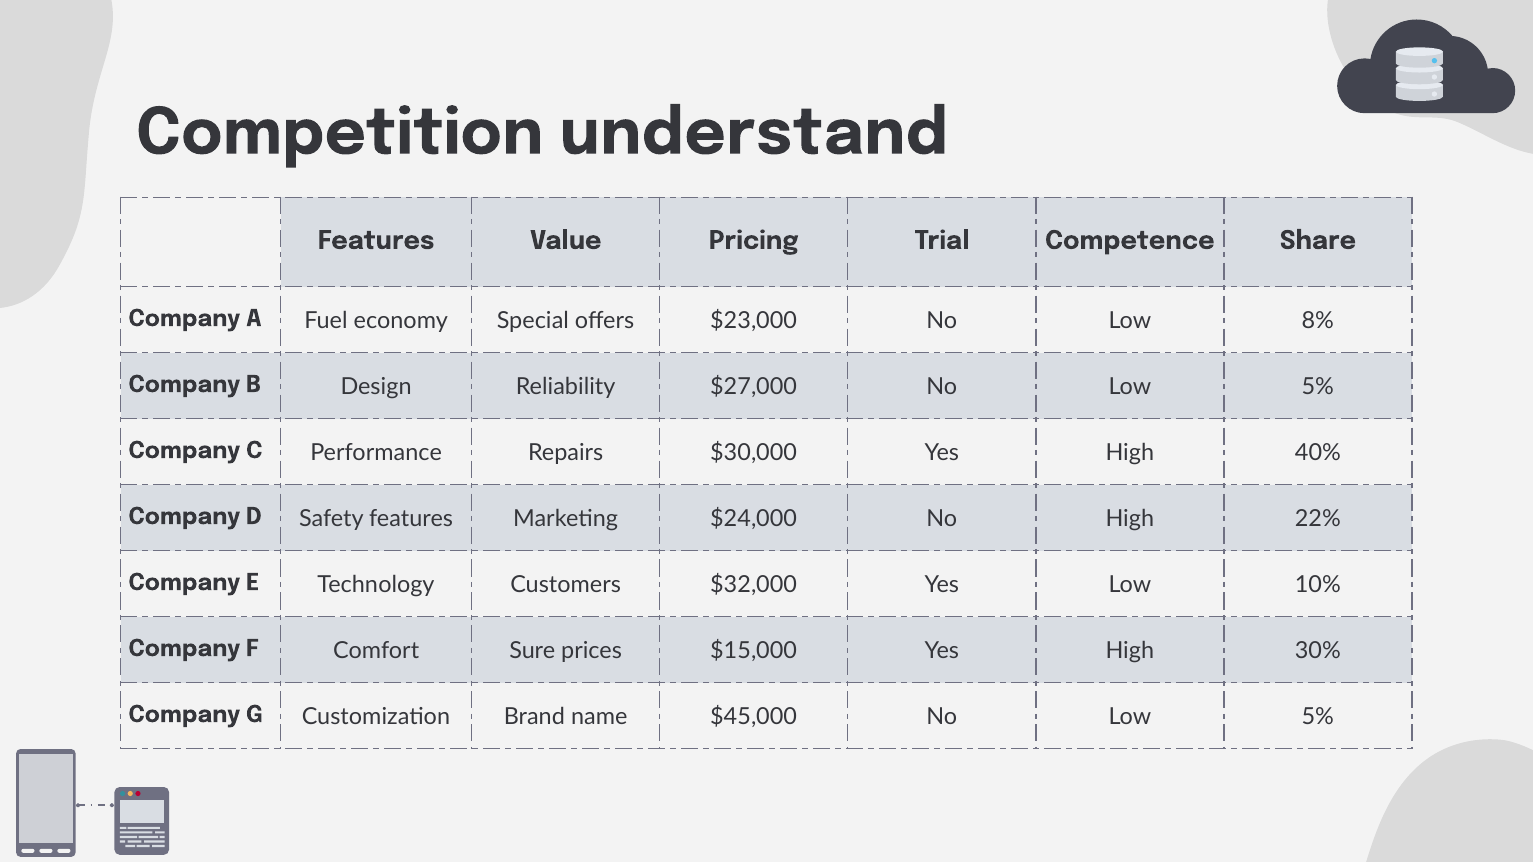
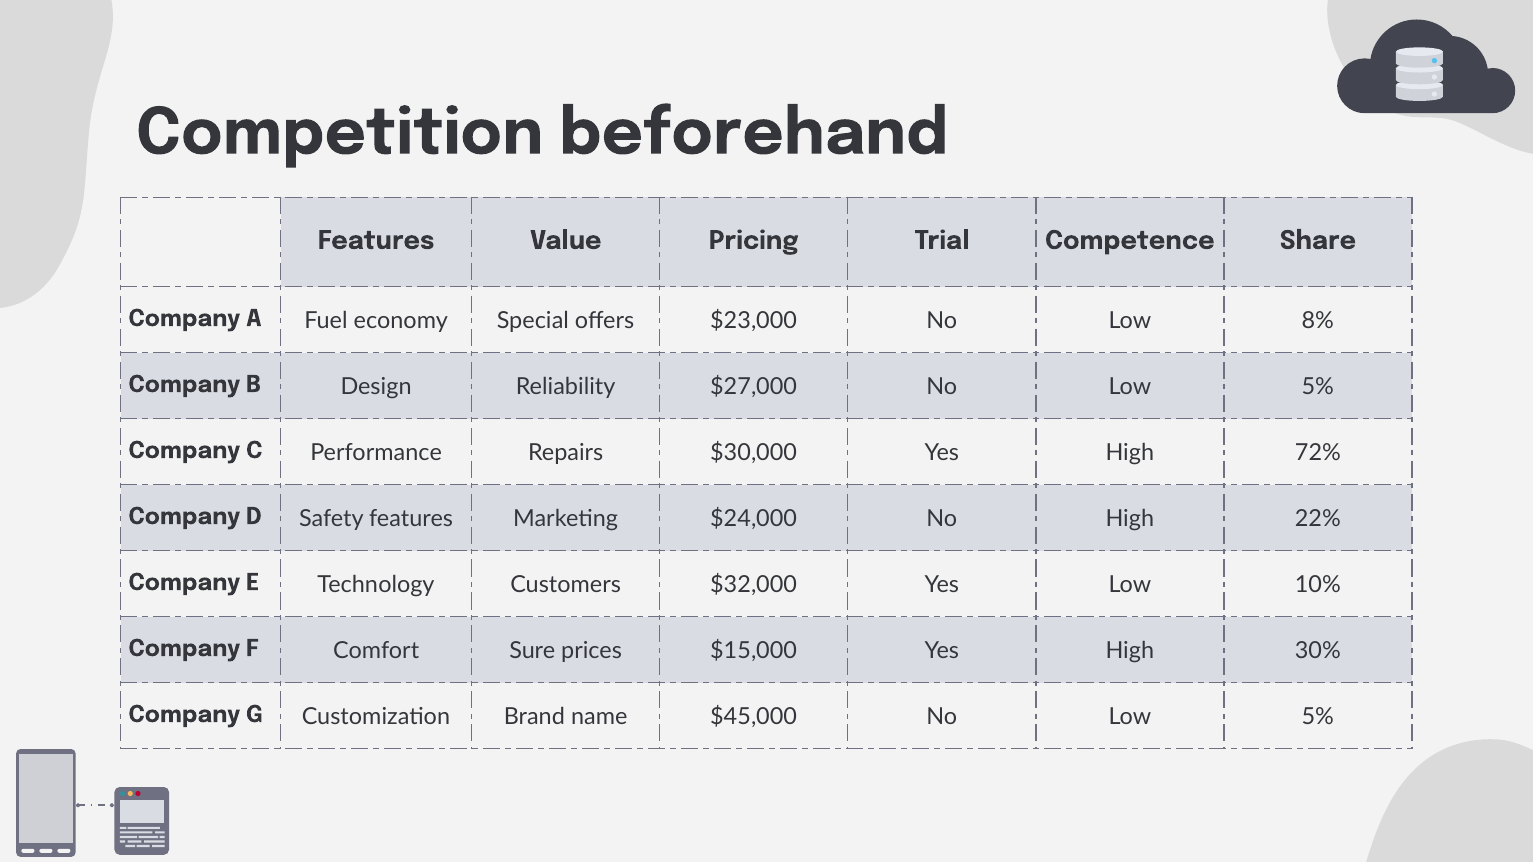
understand: understand -> beforehand (754, 133)
40%: 40% -> 72% (1318, 453)
